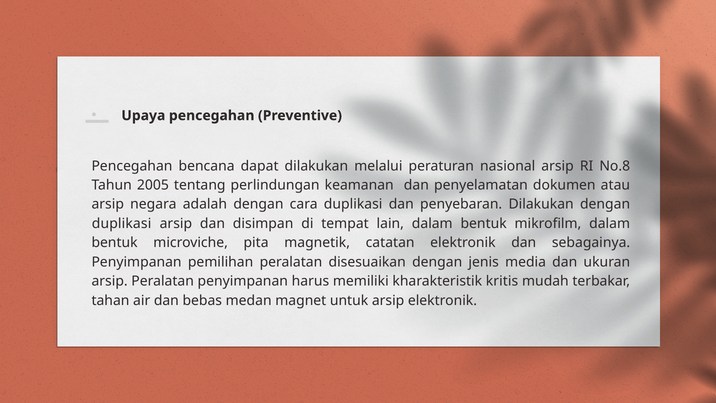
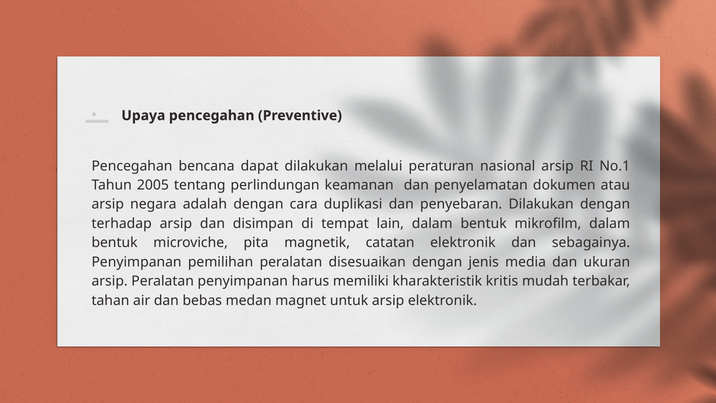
No.8: No.8 -> No.1 (615, 166)
duplikasi: duplikasi -> terhadap (122, 223)
